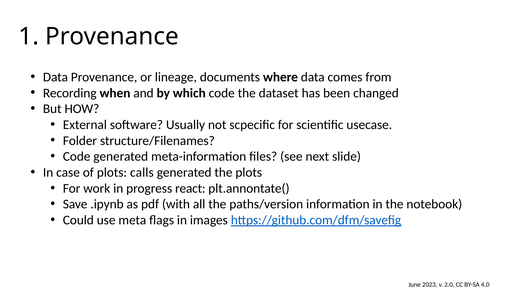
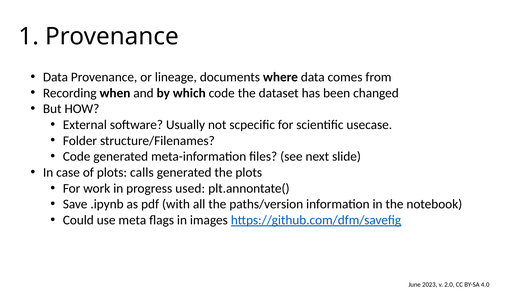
react: react -> used (190, 188)
